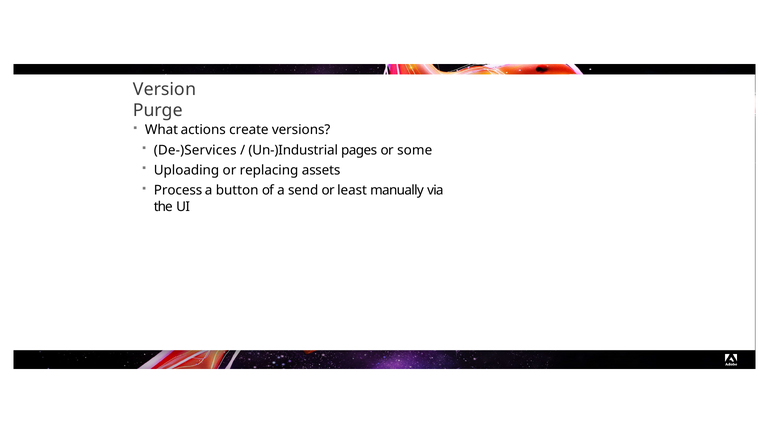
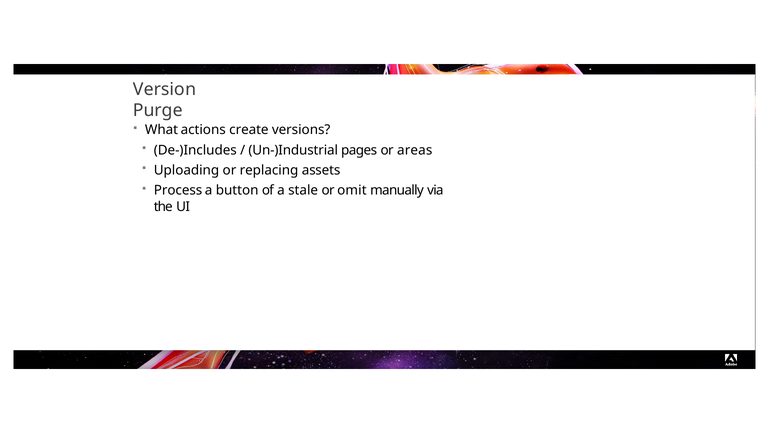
De-)Services: De-)Services -> De-)Includes (195, 150)
some: some -> areas (415, 150)
send: send -> stale (303, 190)
least: least -> omit (352, 190)
